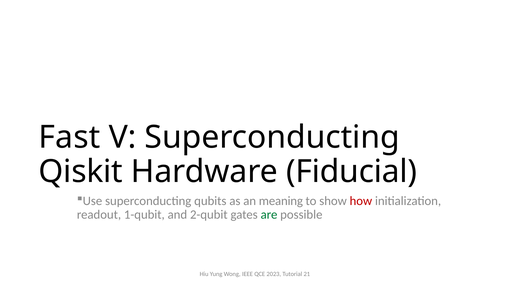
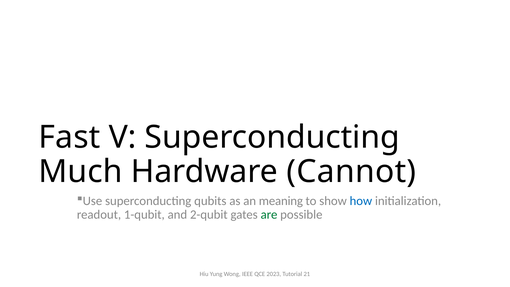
Qiskit: Qiskit -> Much (81, 172)
Fiducial: Fiducial -> Cannot (351, 172)
how colour: red -> blue (361, 201)
